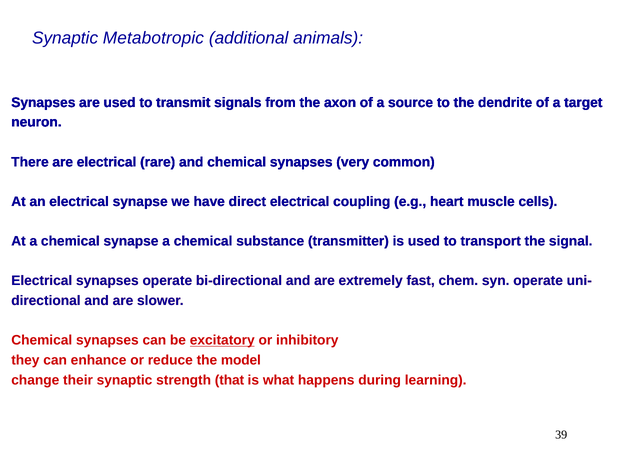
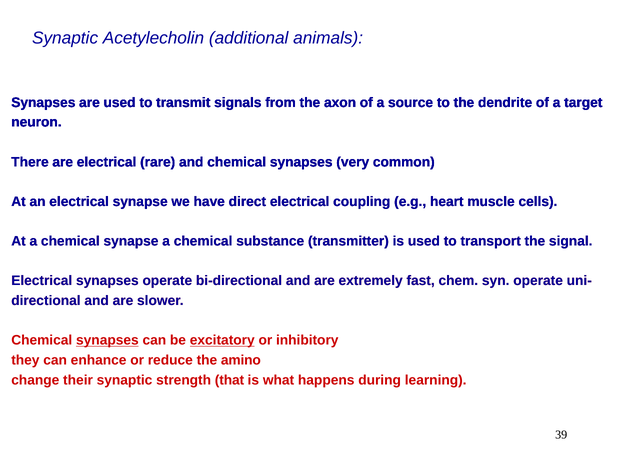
Metabotropic: Metabotropic -> Acetylecholin (153, 38)
synapses underline: none -> present (107, 340)
model: model -> amino (241, 360)
